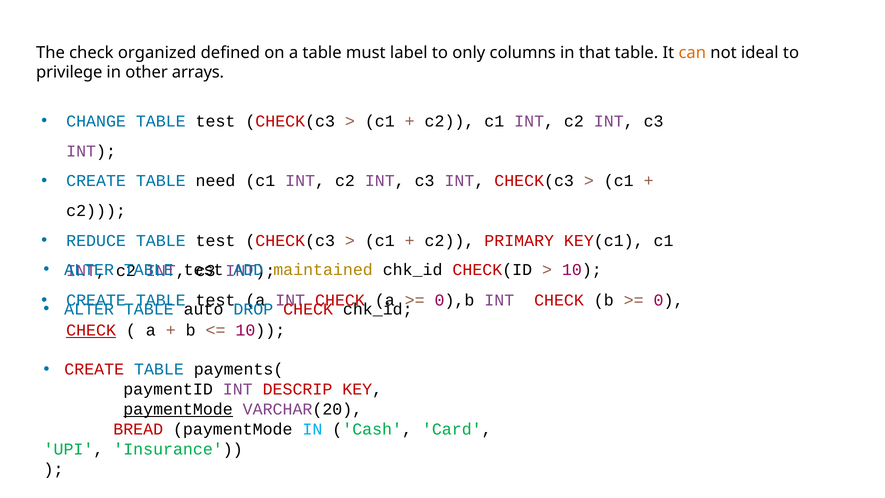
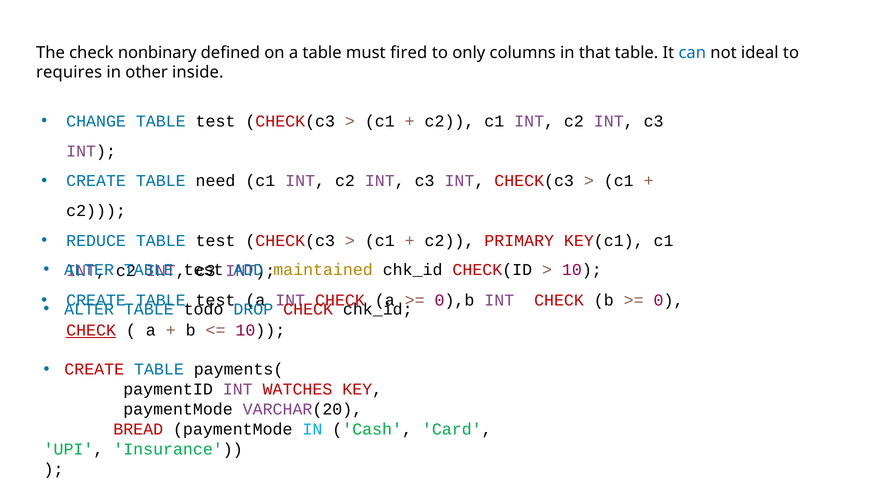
organized: organized -> nonbinary (157, 53)
label: label -> fired (409, 53)
can colour: orange -> blue (692, 53)
privilege: privilege -> requires (69, 72)
arrays: arrays -> inside (198, 72)
auto: auto -> todo (204, 309)
DESCRIP: DESCRIP -> WATCHES (297, 389)
paymentMode underline: present -> none (178, 409)
